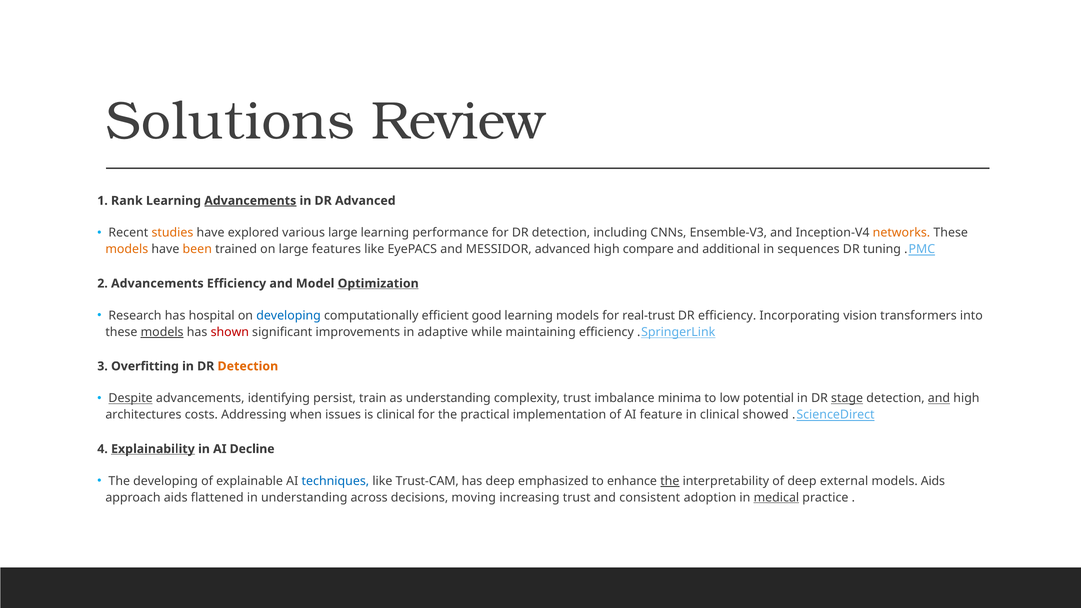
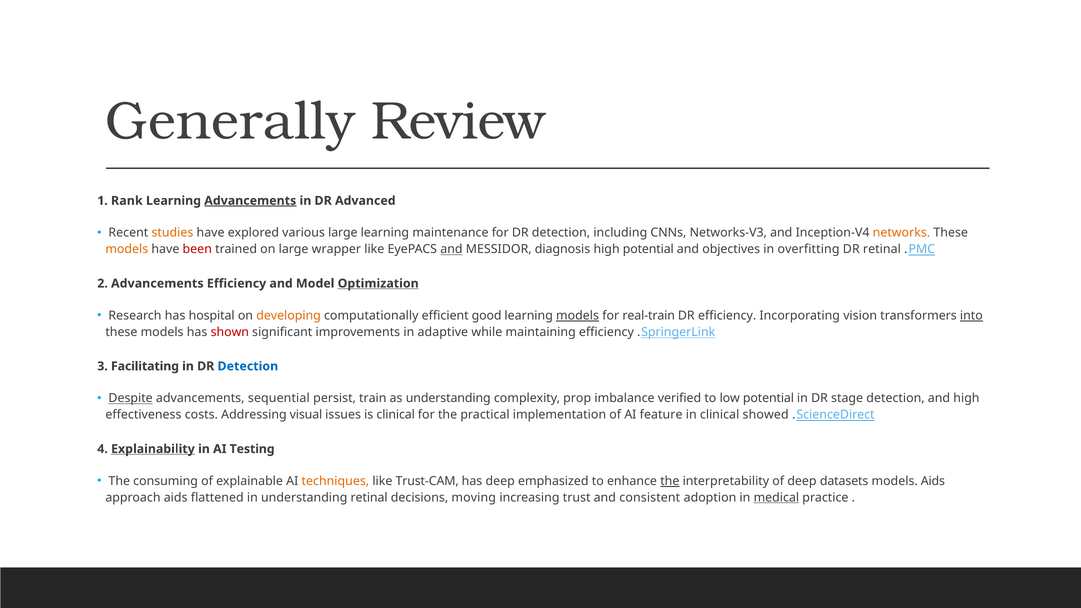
Solutions: Solutions -> Generally (230, 121)
performance: performance -> maintenance (450, 233)
Ensemble-V3: Ensemble-V3 -> Networks-V3 (728, 233)
been colour: orange -> red (197, 249)
features: features -> wrapper (336, 249)
and underline: none -> present (451, 249)
MESSIDOR advanced: advanced -> diagnosis (563, 249)
high compare: compare -> potential (648, 249)
additional: additional -> objectives (731, 249)
sequences: sequences -> overfitting (809, 249)
DR tuning: tuning -> retinal (882, 249)
developing colour: blue -> orange (289, 316)
models underline: none -> present (578, 316)
real-trust: real-trust -> real-train (649, 316)
into underline: none -> present (971, 316)
models underline: present -> none (162, 332)
Overfitting: Overfitting -> Facilitating (145, 366)
Detection colour: orange -> blue (248, 366)
identifying: identifying -> sequential (279, 398)
complexity trust: trust -> prop (577, 398)
minima: minima -> verified (679, 398)
stage underline: present -> none (847, 398)
and underline: present -> none (939, 398)
architectures: architectures -> effectiveness (143, 415)
when: when -> visual (306, 415)
Decline: Decline -> Testing (252, 449)
The developing: developing -> consuming (166, 481)
techniques colour: blue -> orange (335, 481)
external: external -> datasets (844, 481)
understanding across: across -> retinal (369, 497)
